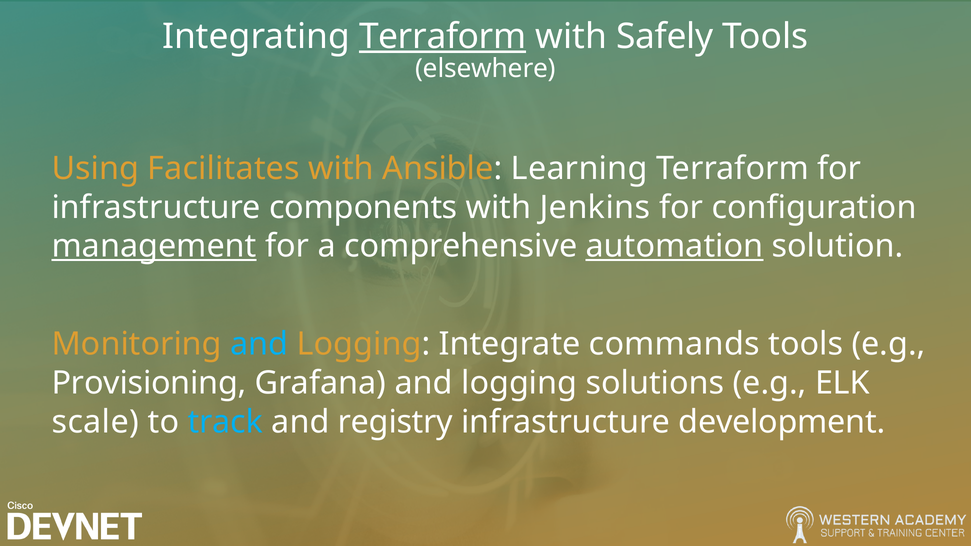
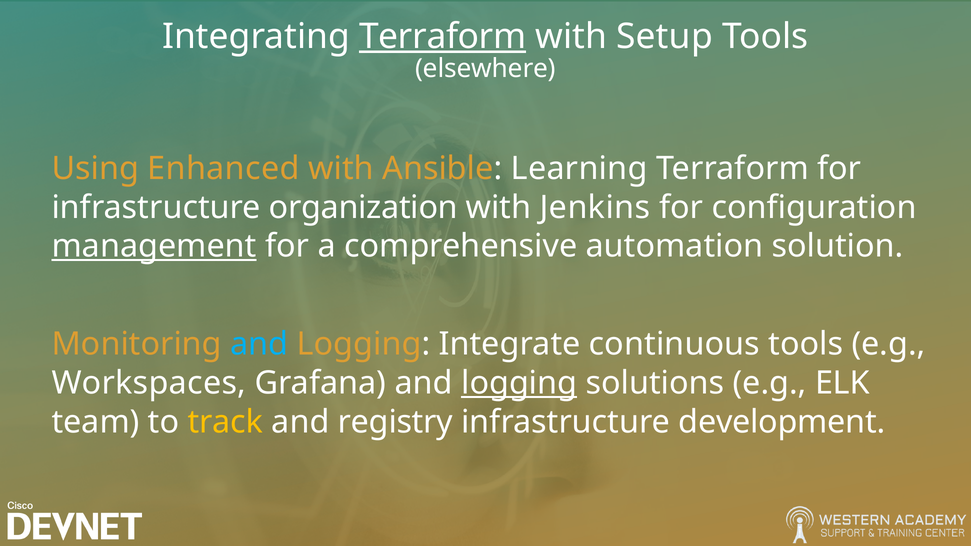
Safely: Safely -> Setup (664, 36)
Facilitates: Facilitates -> Enhanced (224, 169)
components: components -> organization (363, 207)
automation underline: present -> none (675, 246)
commands: commands -> continuous (674, 344)
Provisioning: Provisioning -> Workspaces (149, 383)
logging underline: none -> present (519, 383)
scale: scale -> team (96, 422)
track colour: light blue -> yellow (225, 422)
